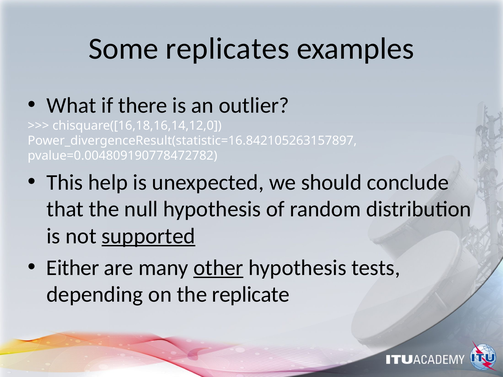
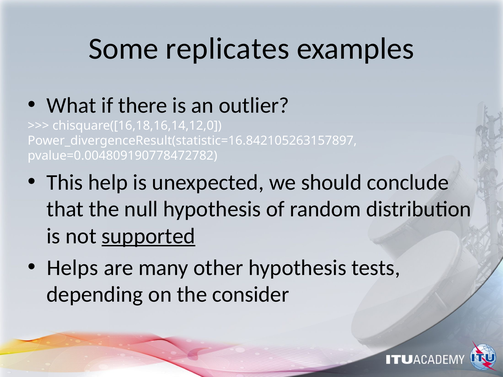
Either: Either -> Helps (73, 268)
other underline: present -> none (218, 268)
replicate: replicate -> consider (251, 295)
